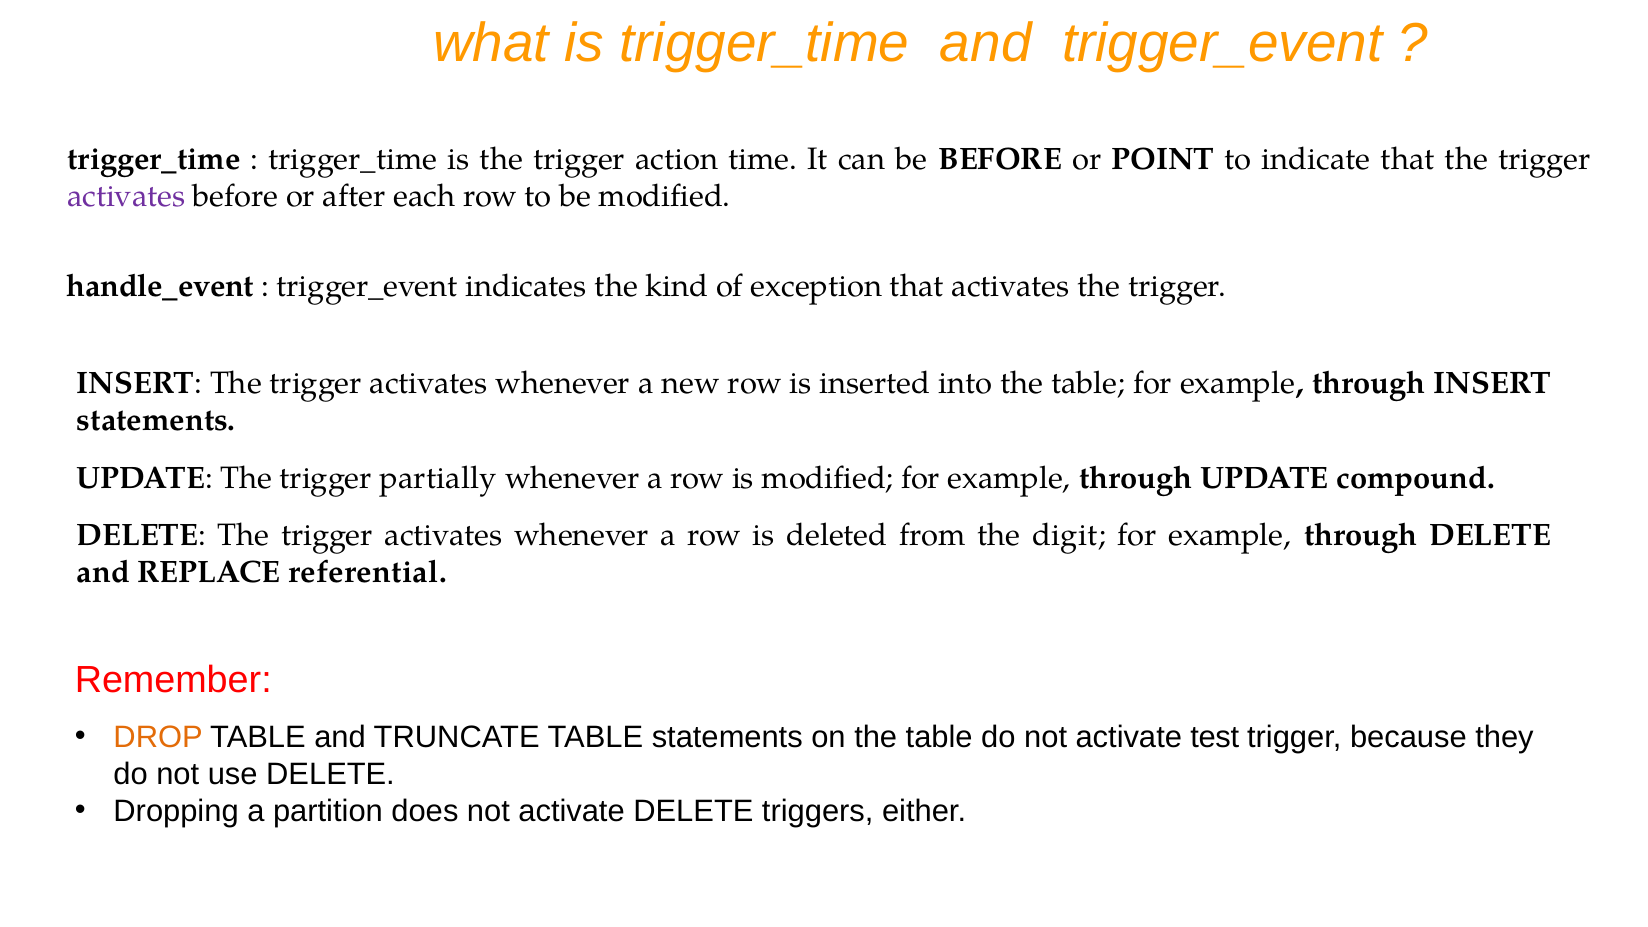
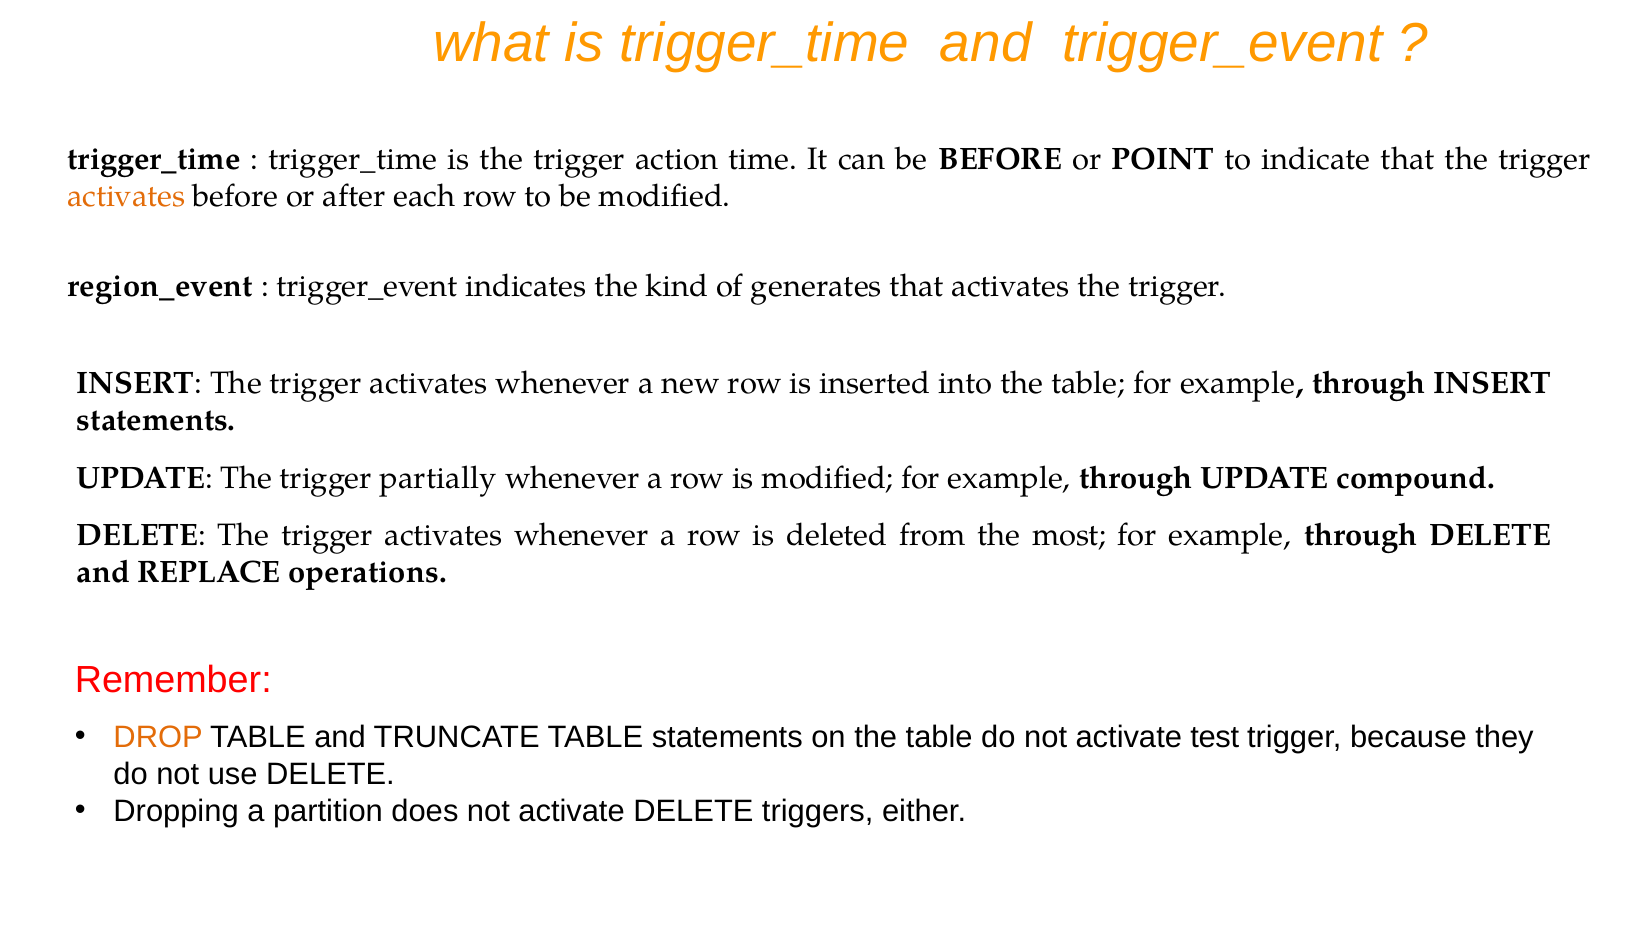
activates colour: purple -> orange (126, 197)
handle_event: handle_event -> region_event (160, 286)
exception: exception -> generates (816, 286)
digit: digit -> most (1069, 536)
referential: referential -> operations (368, 573)
